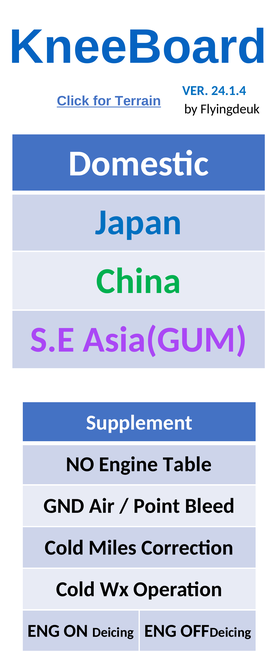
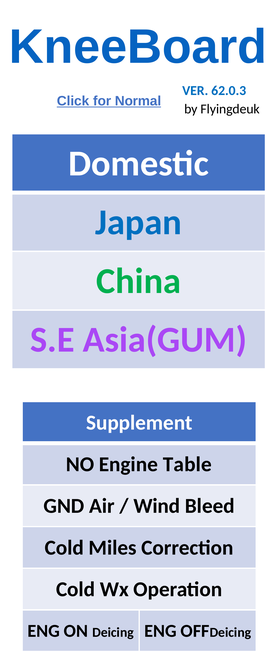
24.1.4: 24.1.4 -> 62.0.3 (229, 90)
Terrain: Terrain -> Normal (138, 101)
Point: Point -> Wind (157, 505)
